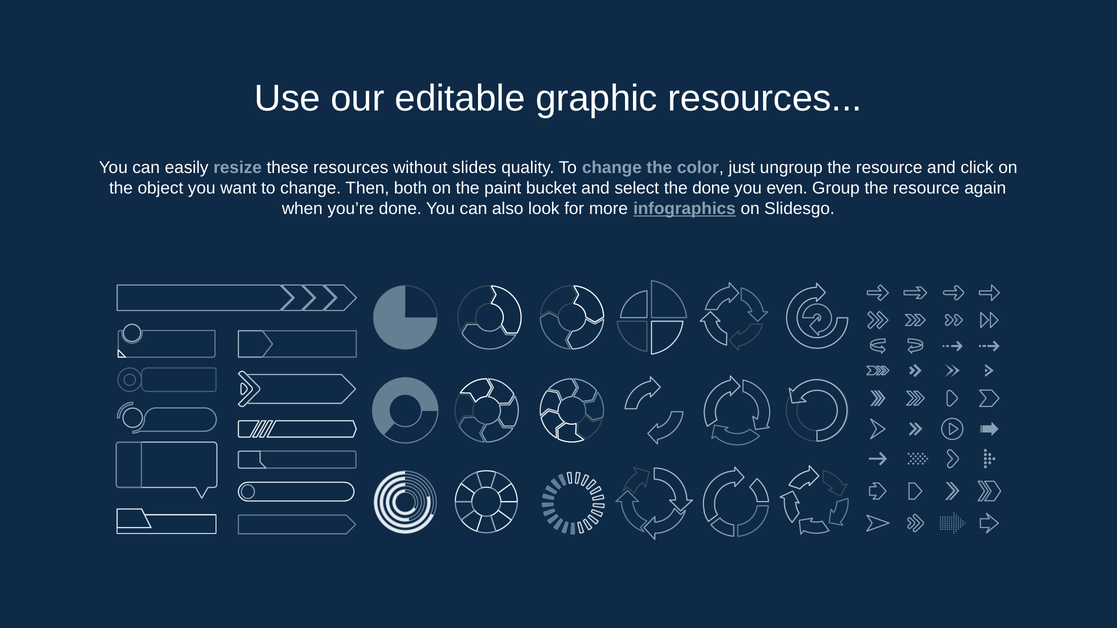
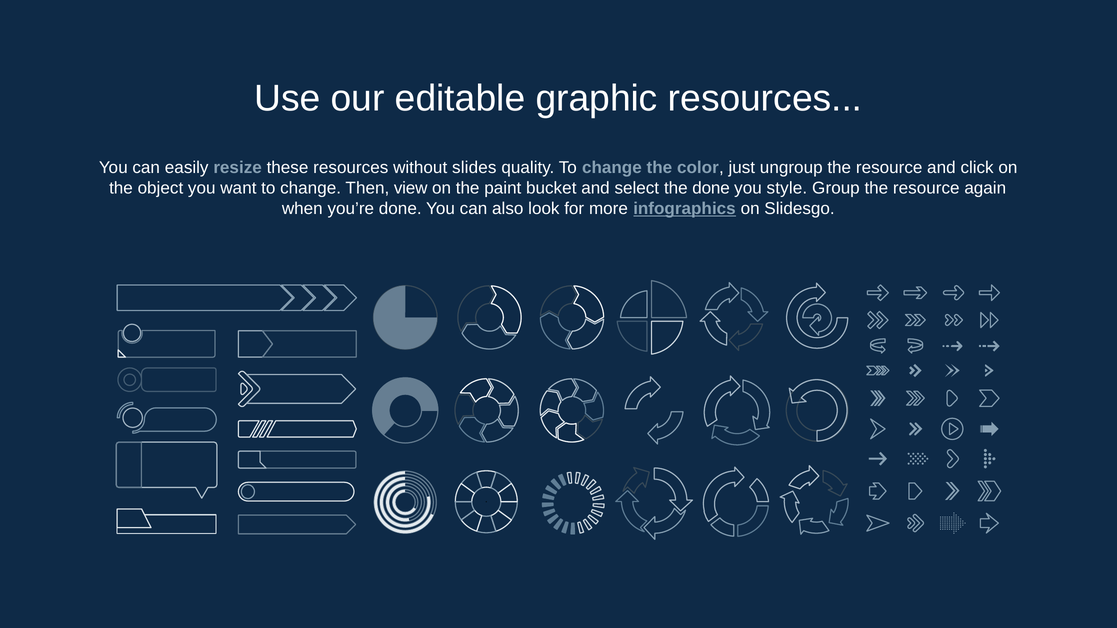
both: both -> view (411, 188)
even: even -> style (787, 188)
